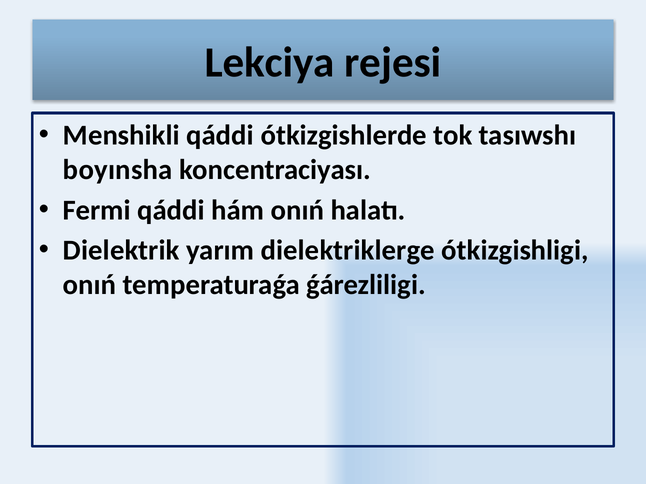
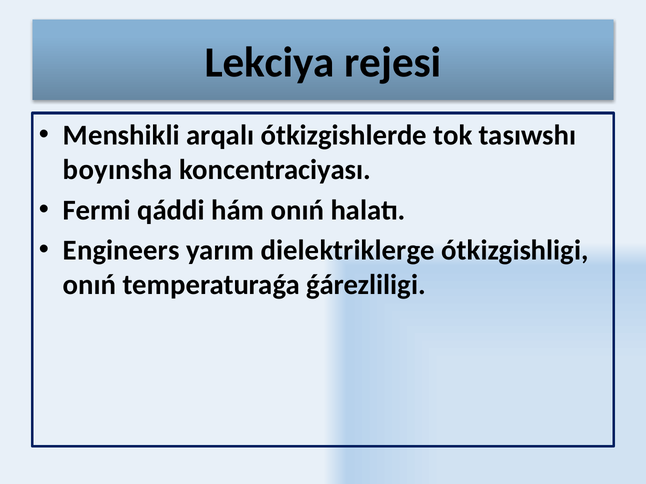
Menshikli qáddi: qáddi -> arqalı (220, 136)
Dielektrik: Dielektrik -> Engineers (121, 251)
